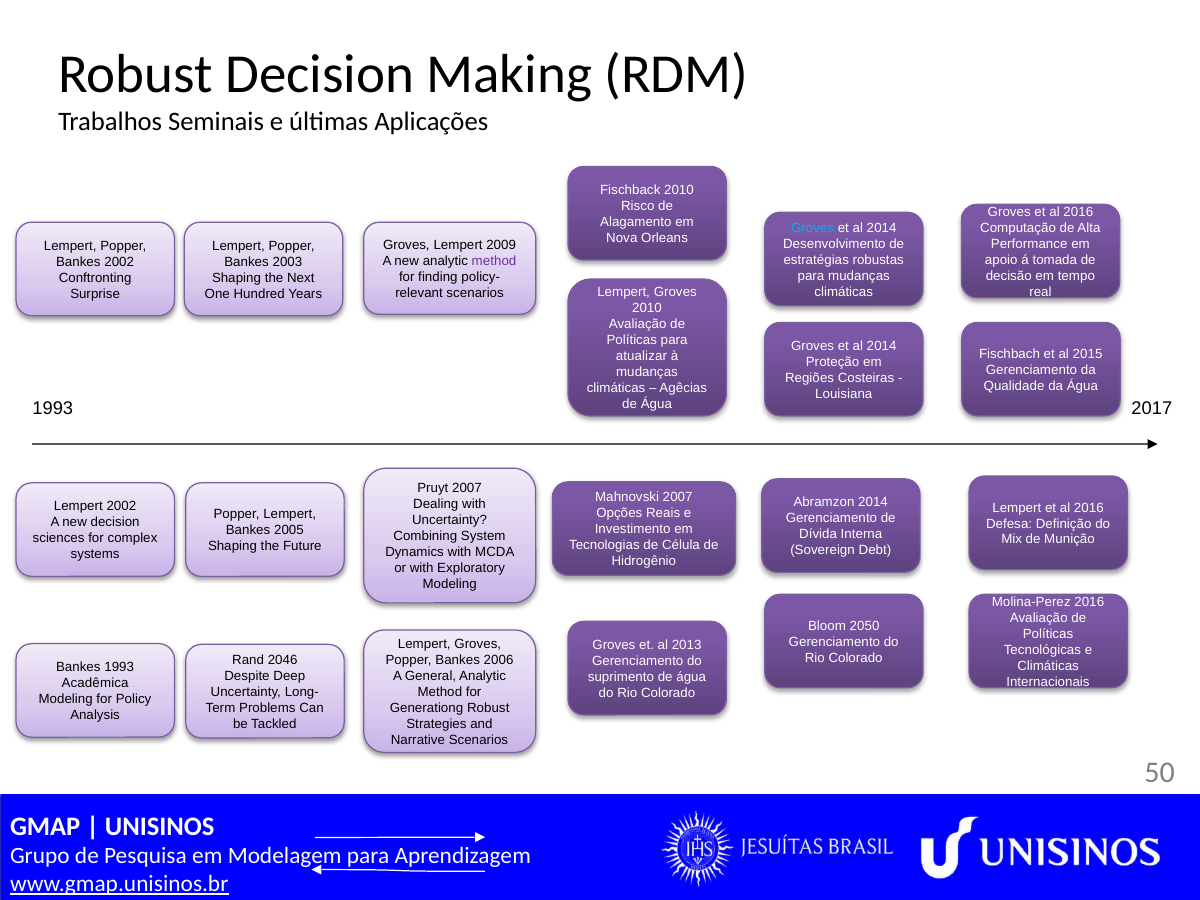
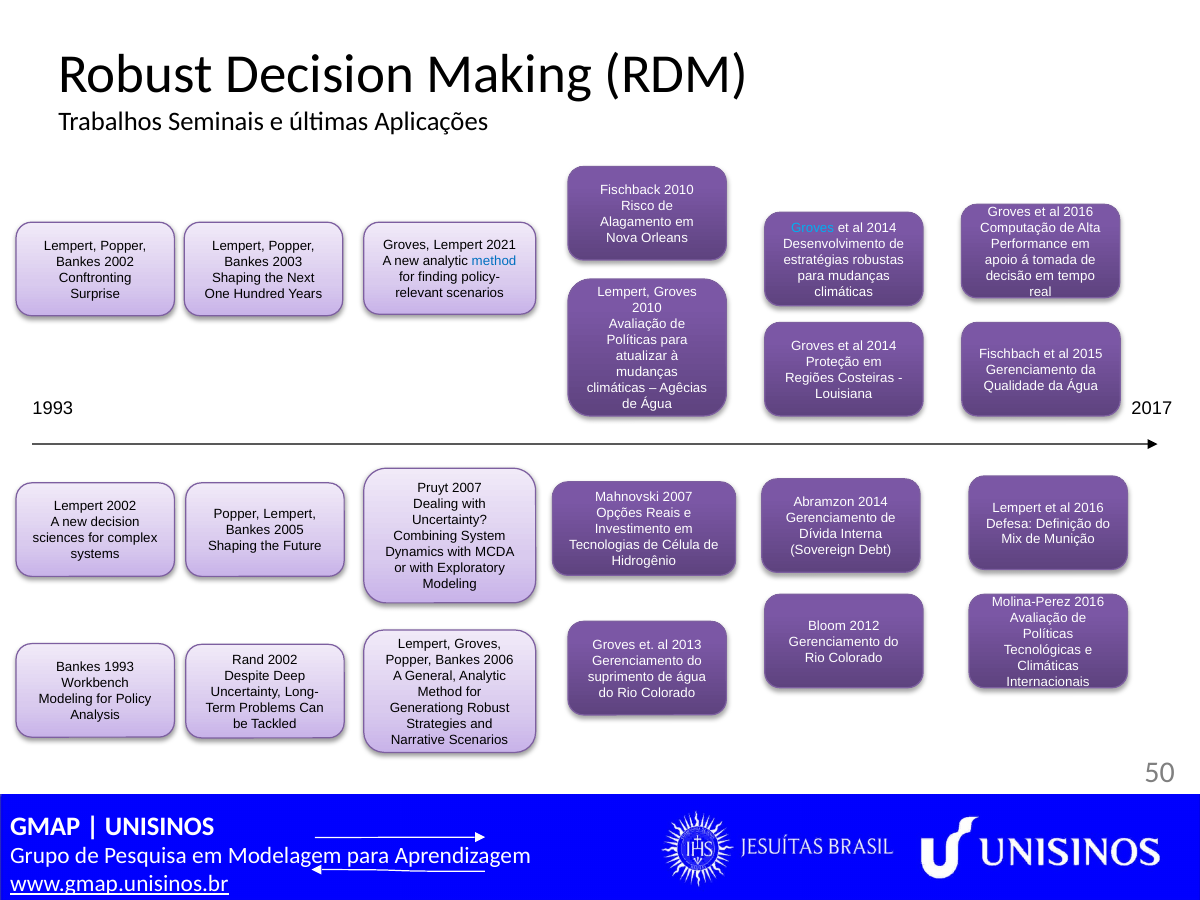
2009: 2009 -> 2021 (501, 245)
method colour: purple -> blue (494, 261)
2050: 2050 -> 2012 (865, 626)
Rand 2046: 2046 -> 2002 (283, 660)
Acadêmica: Acadêmica -> Workbench (95, 683)
